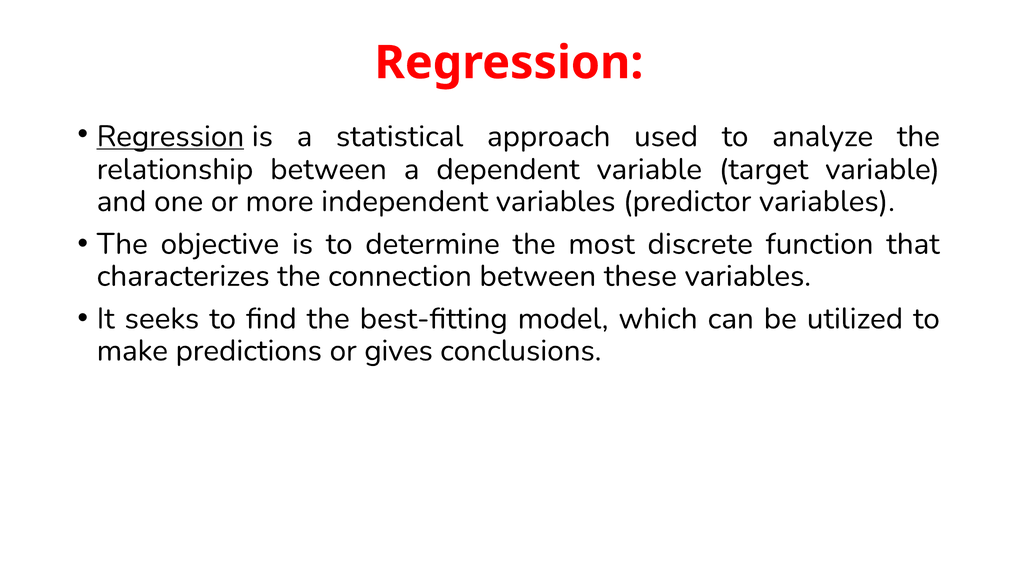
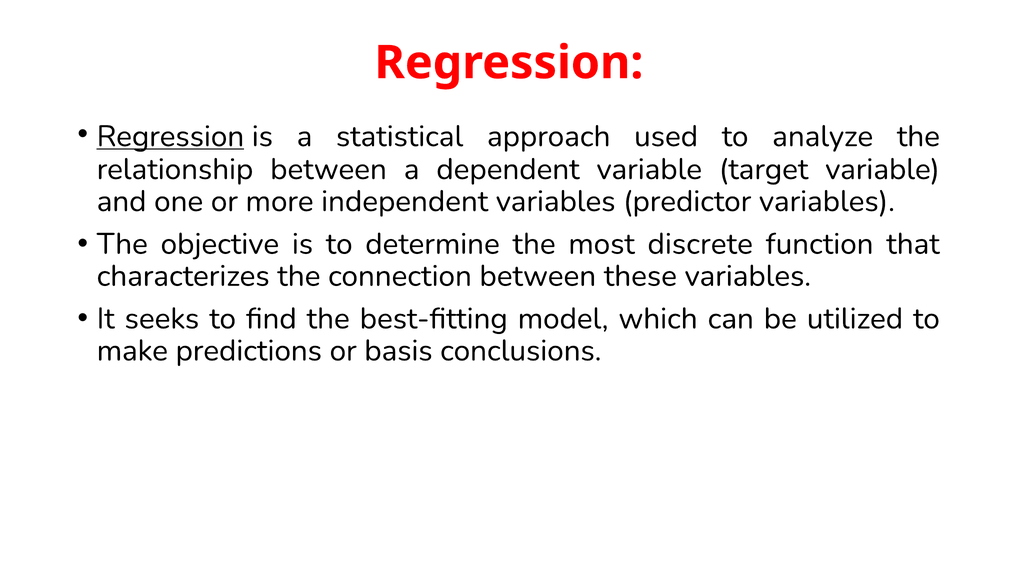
gives: gives -> basis (398, 351)
